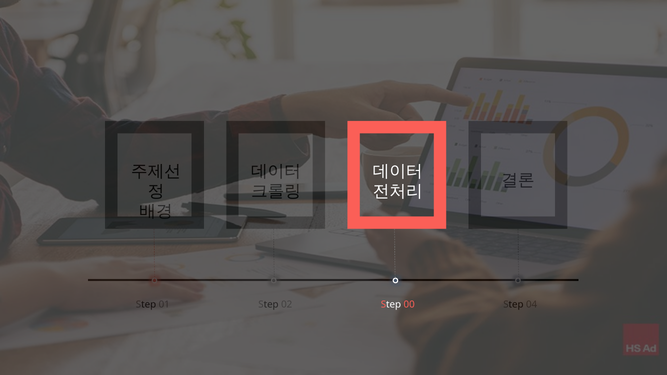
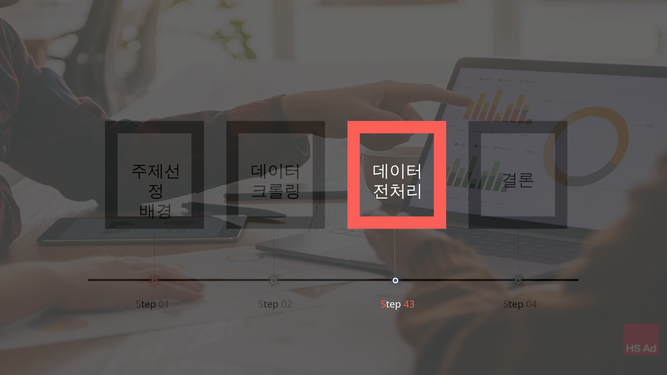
00: 00 -> 43 (409, 305)
